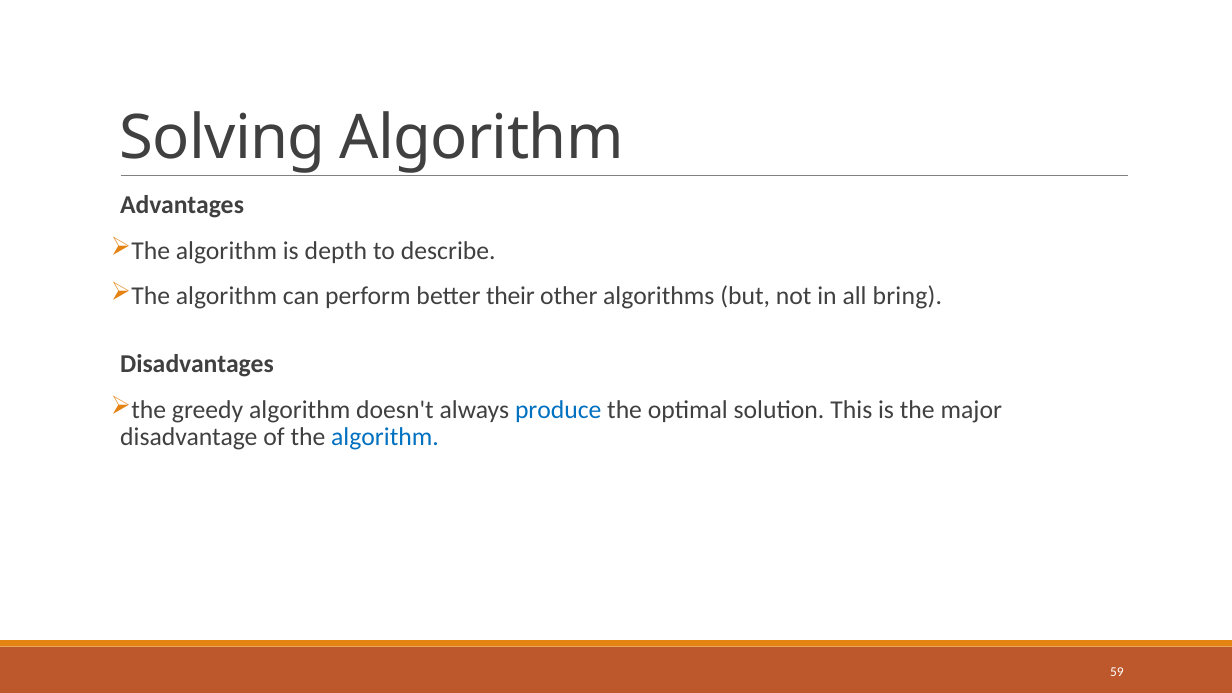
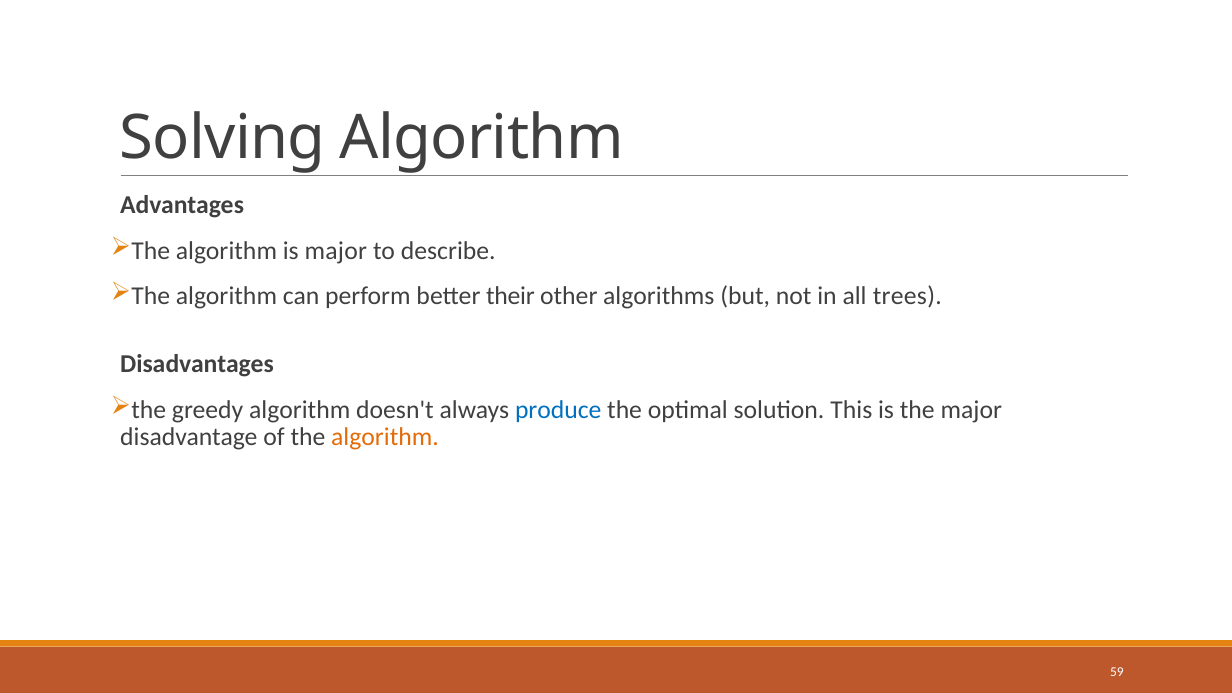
is depth: depth -> major (336, 251)
bring: bring -> trees (907, 296)
algorithm colour: blue -> orange (385, 437)
